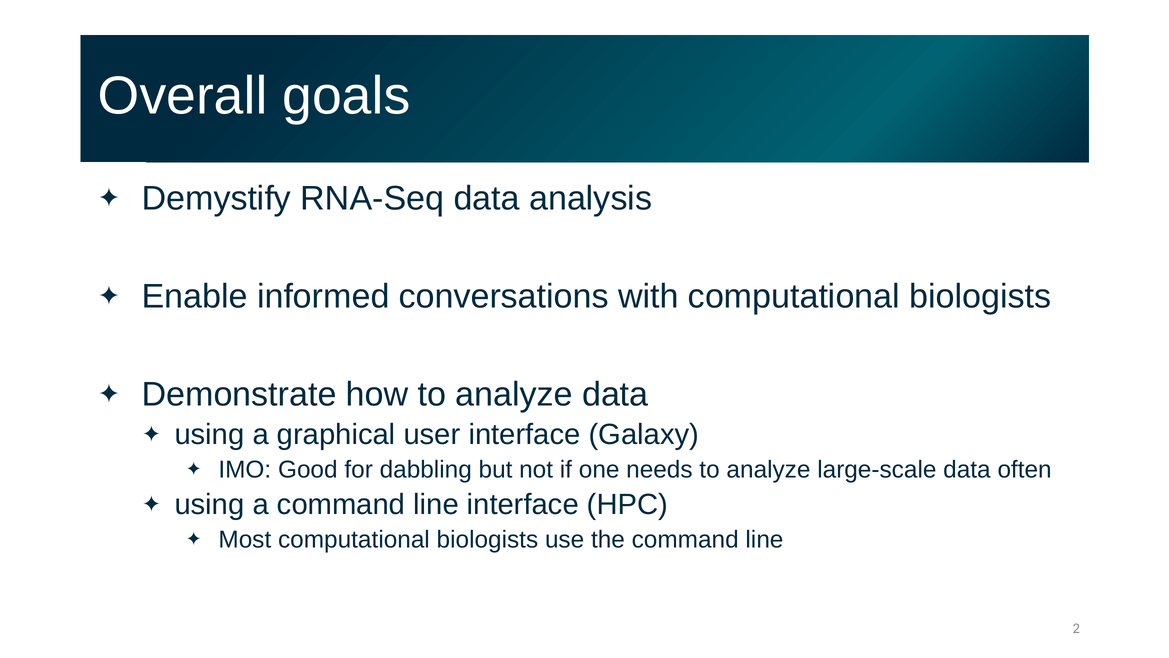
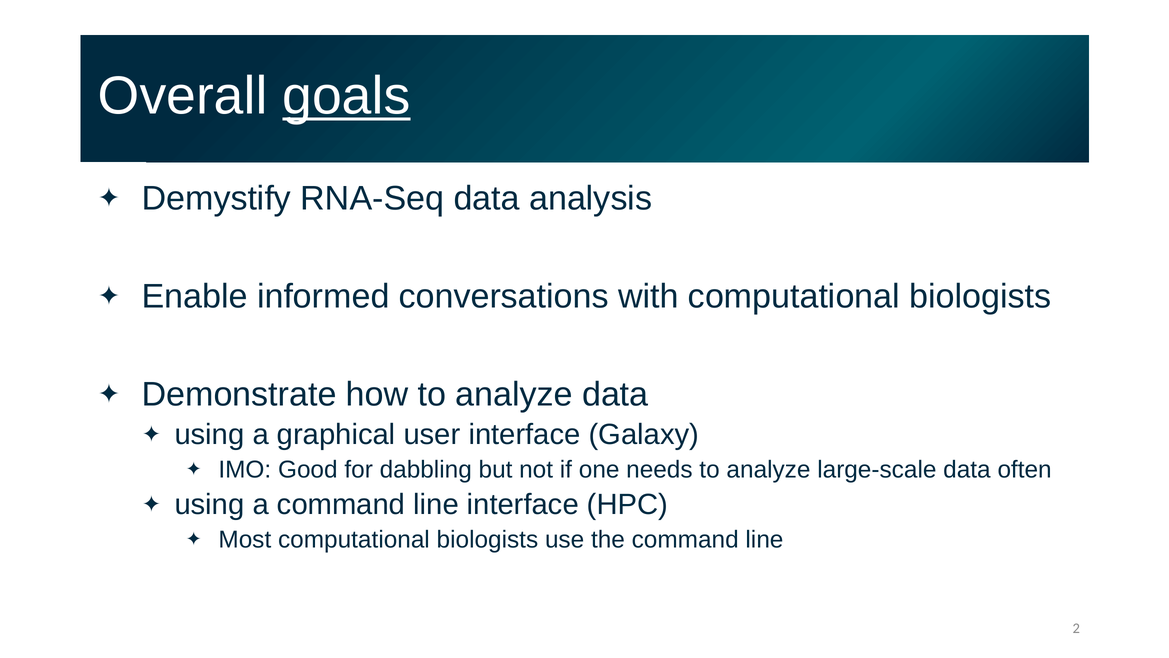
goals underline: none -> present (346, 96)
